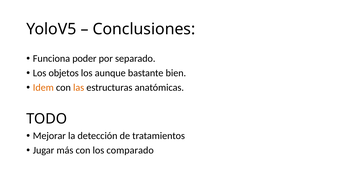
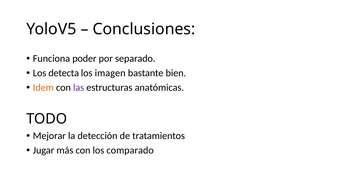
objetos: objetos -> detecta (64, 73)
aunque: aunque -> imagen (110, 73)
las colour: orange -> purple (79, 87)
